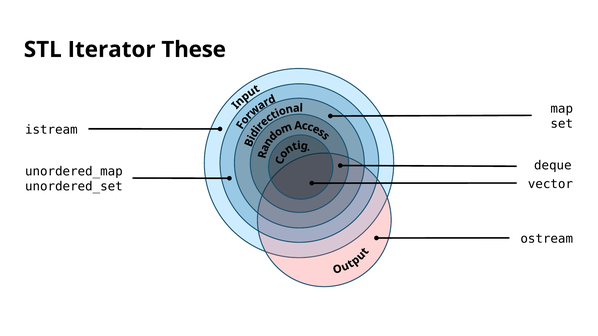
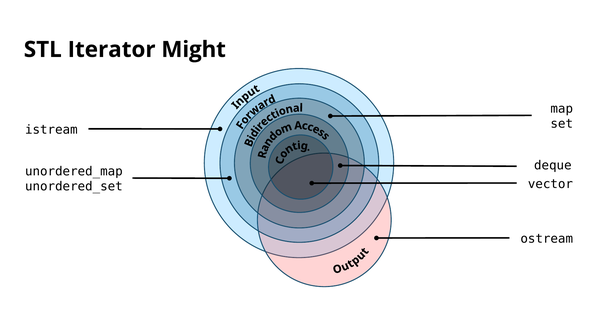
These: These -> Might (194, 50)
